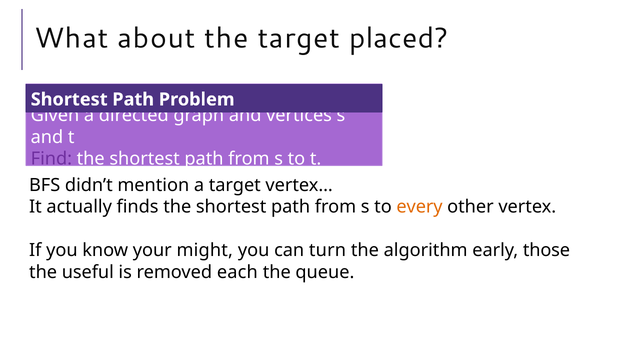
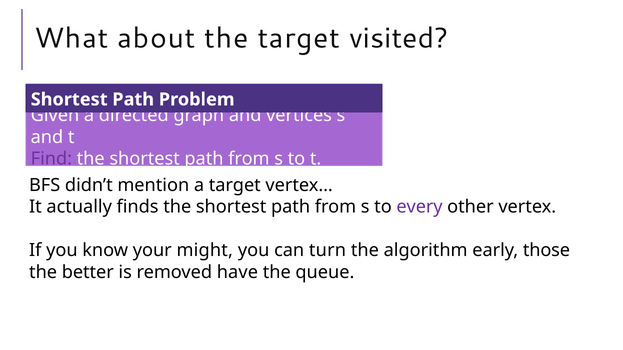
placed: placed -> visited (399, 38)
every colour: orange -> purple (420, 207)
useful: useful -> better (88, 273)
each: each -> have (237, 273)
